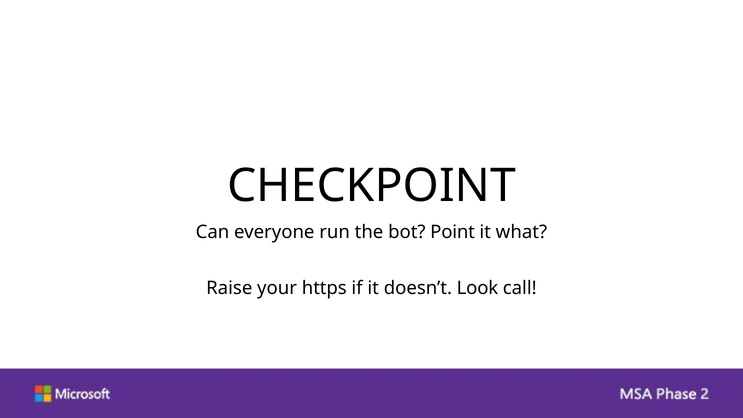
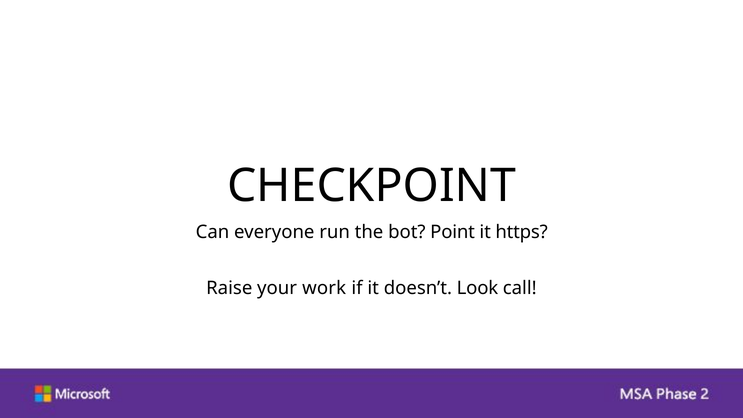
what: what -> https (522, 232)
https: https -> work (324, 288)
